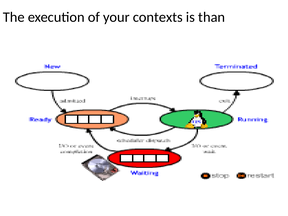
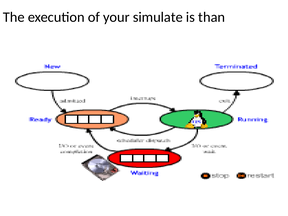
contexts: contexts -> simulate (158, 17)
